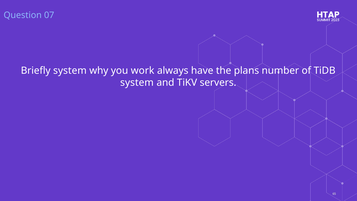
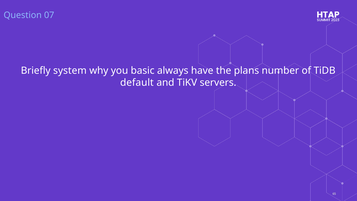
work: work -> basic (143, 71)
system: system -> default (137, 82)
